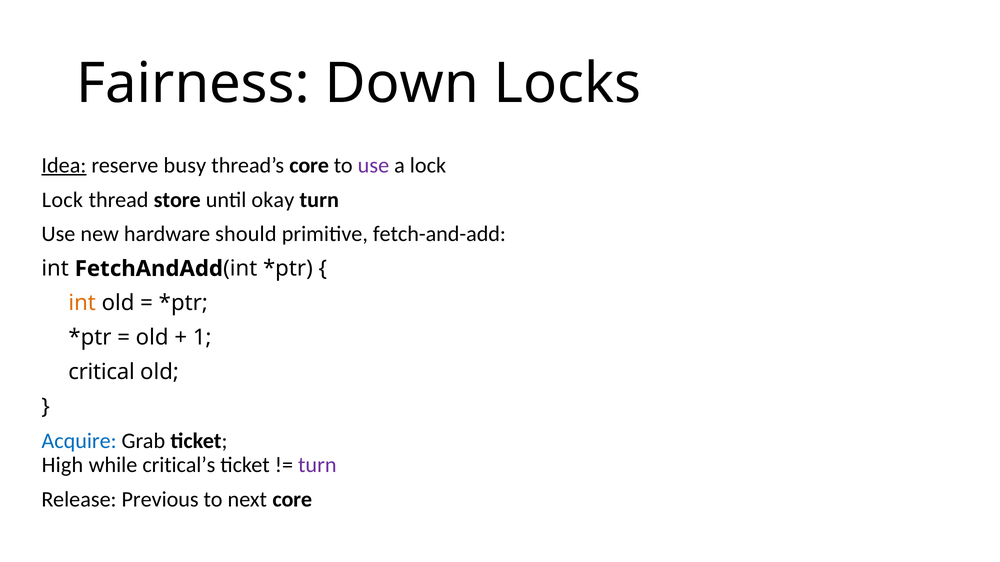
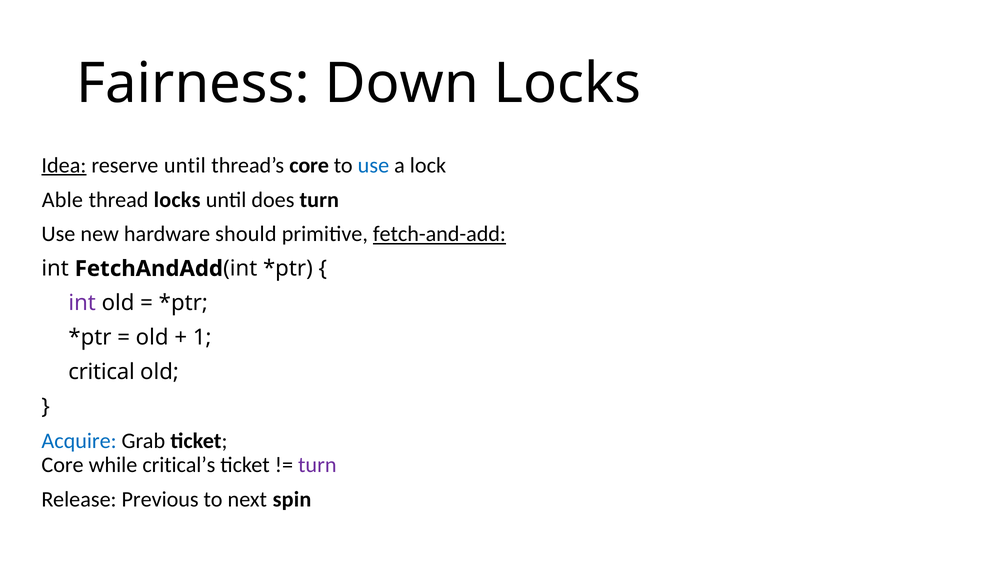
reserve busy: busy -> until (185, 165)
use colour: purple -> blue (373, 165)
Lock: Lock -> Able (62, 200)
thread store: store -> locks (177, 200)
okay: okay -> does (273, 200)
fetch-and-add underline: none -> present (439, 234)
int colour: orange -> purple (82, 303)
High: High -> Core (63, 465)
next core: core -> spin (292, 500)
